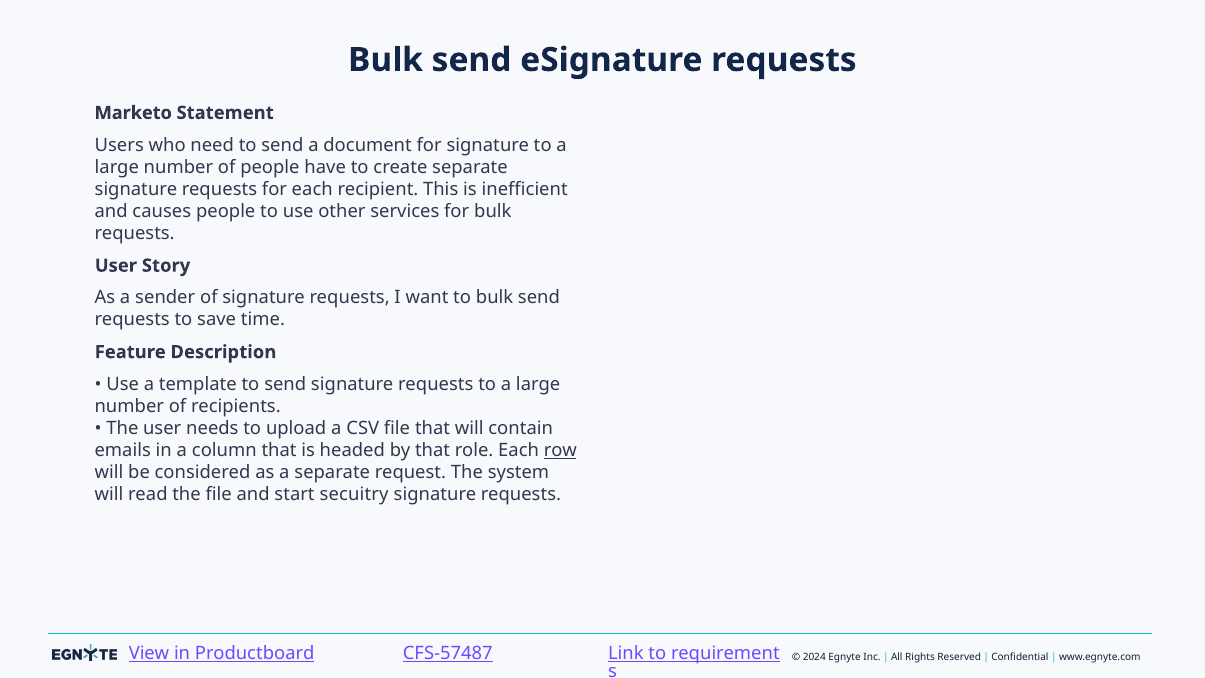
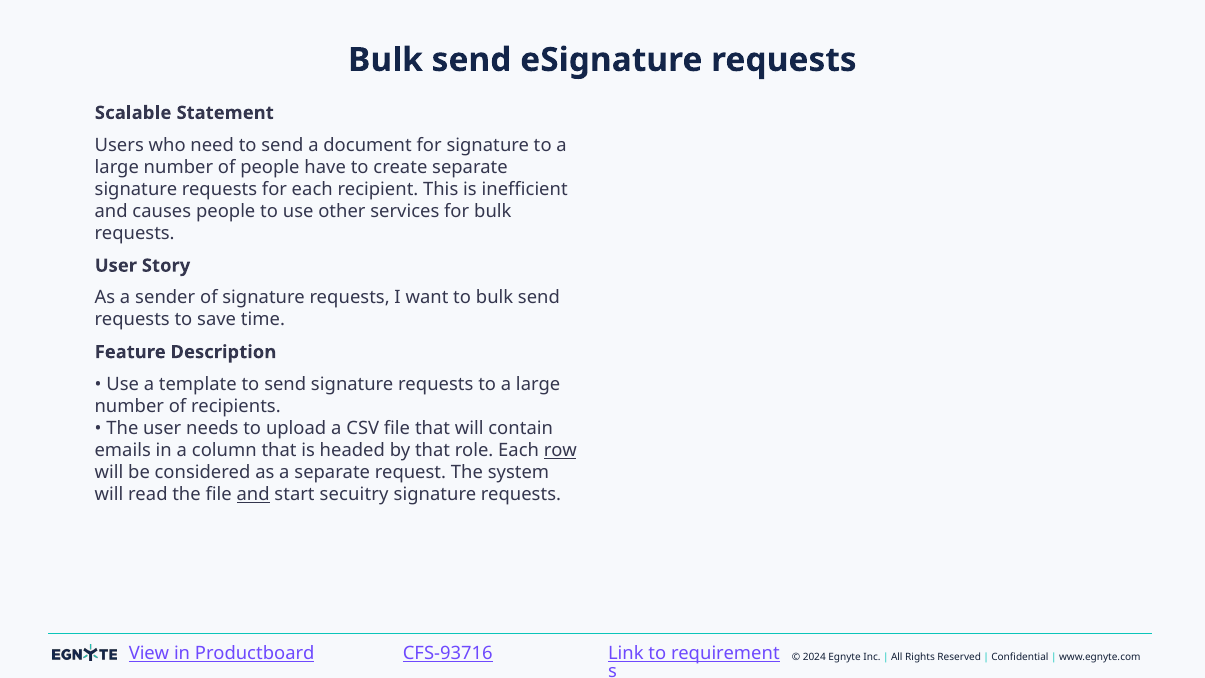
Marketo: Marketo -> Scalable (133, 113)
and underline: none -> present (253, 495)
CFS-57487: CFS-57487 -> CFS-93716 (448, 653)
